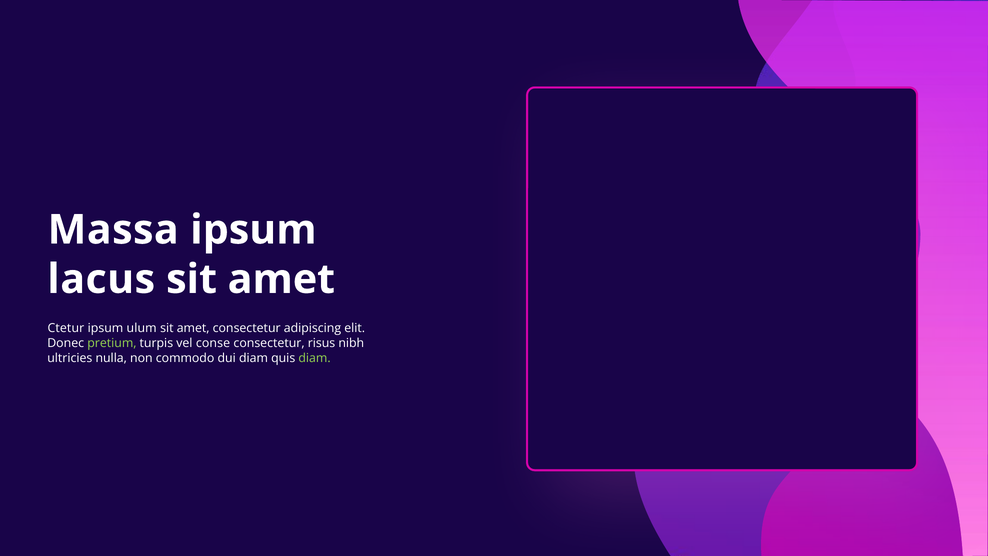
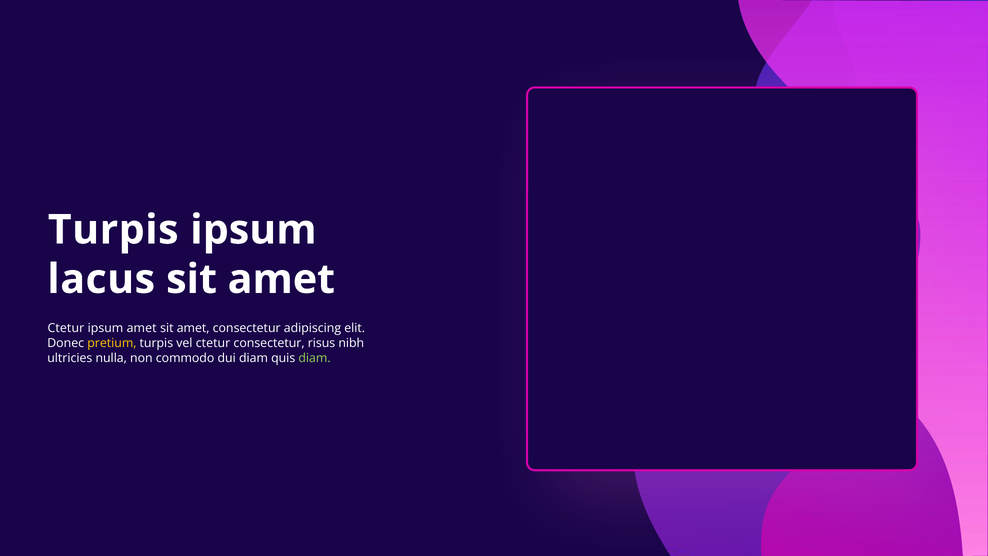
Massa: Massa -> Turpis (113, 230)
ipsum ulum: ulum -> amet (142, 328)
pretium colour: light green -> yellow (112, 343)
vel conse: conse -> ctetur (213, 343)
